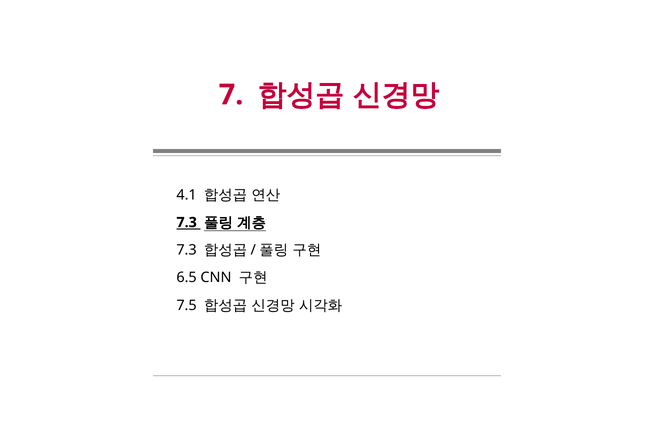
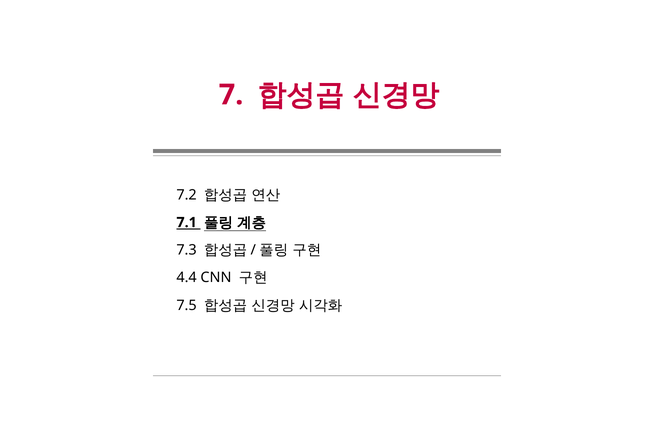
4.1: 4.1 -> 7.2 (187, 195)
7.3: 7.3 -> 7.1 (187, 222)
6.5: 6.5 -> 4.4 (187, 278)
